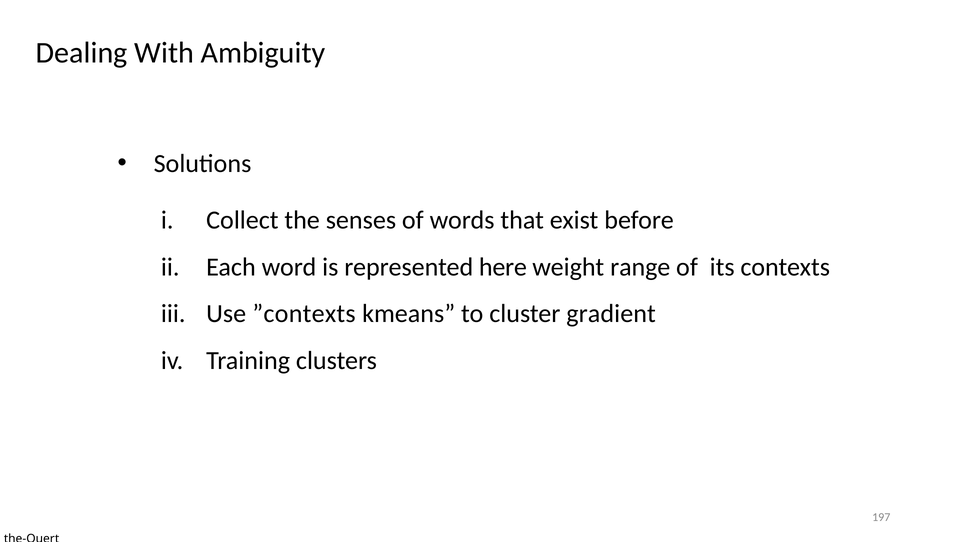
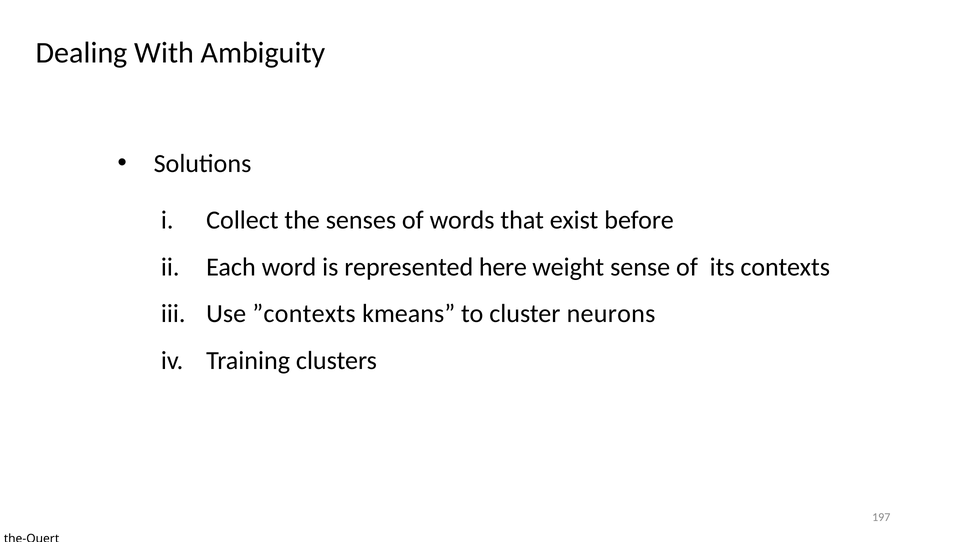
range: range -> sense (640, 267)
gradient: gradient -> neurons (611, 314)
